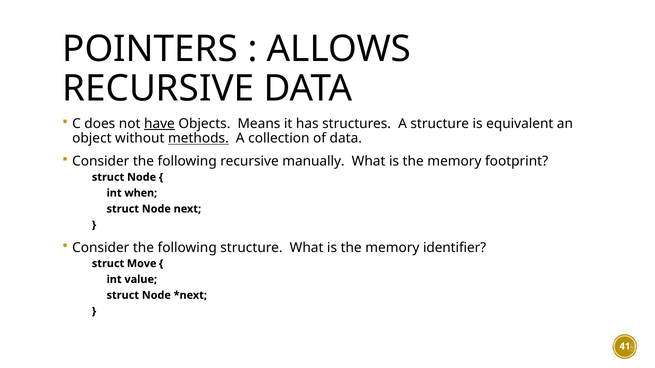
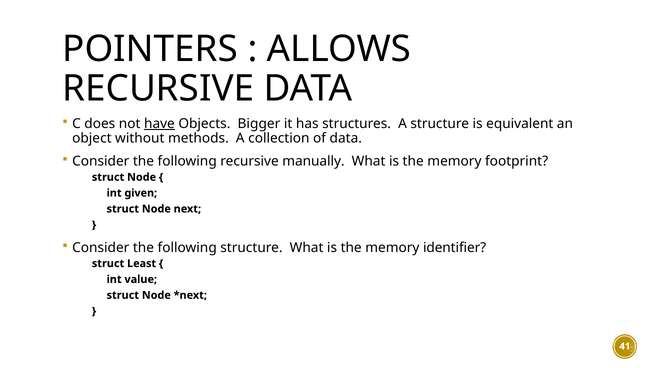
Means: Means -> Bigger (259, 124)
methods underline: present -> none (198, 138)
when: when -> given (141, 193)
Move: Move -> Least (142, 264)
